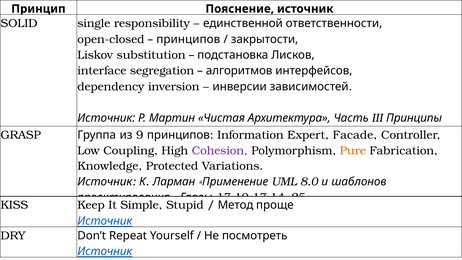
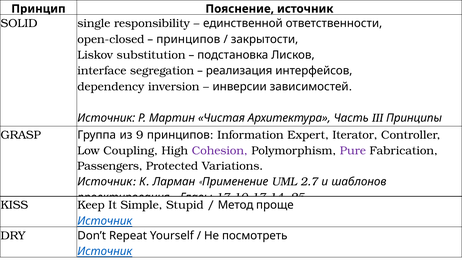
алгоритмов: алгоритмов -> реализация (239, 71)
Facade: Facade -> Iterator (355, 135)
Pure colour: orange -> purple (353, 151)
Knowledge: Knowledge -> Passengers (110, 166)
8.0: 8.0 -> 2.7 (309, 182)
